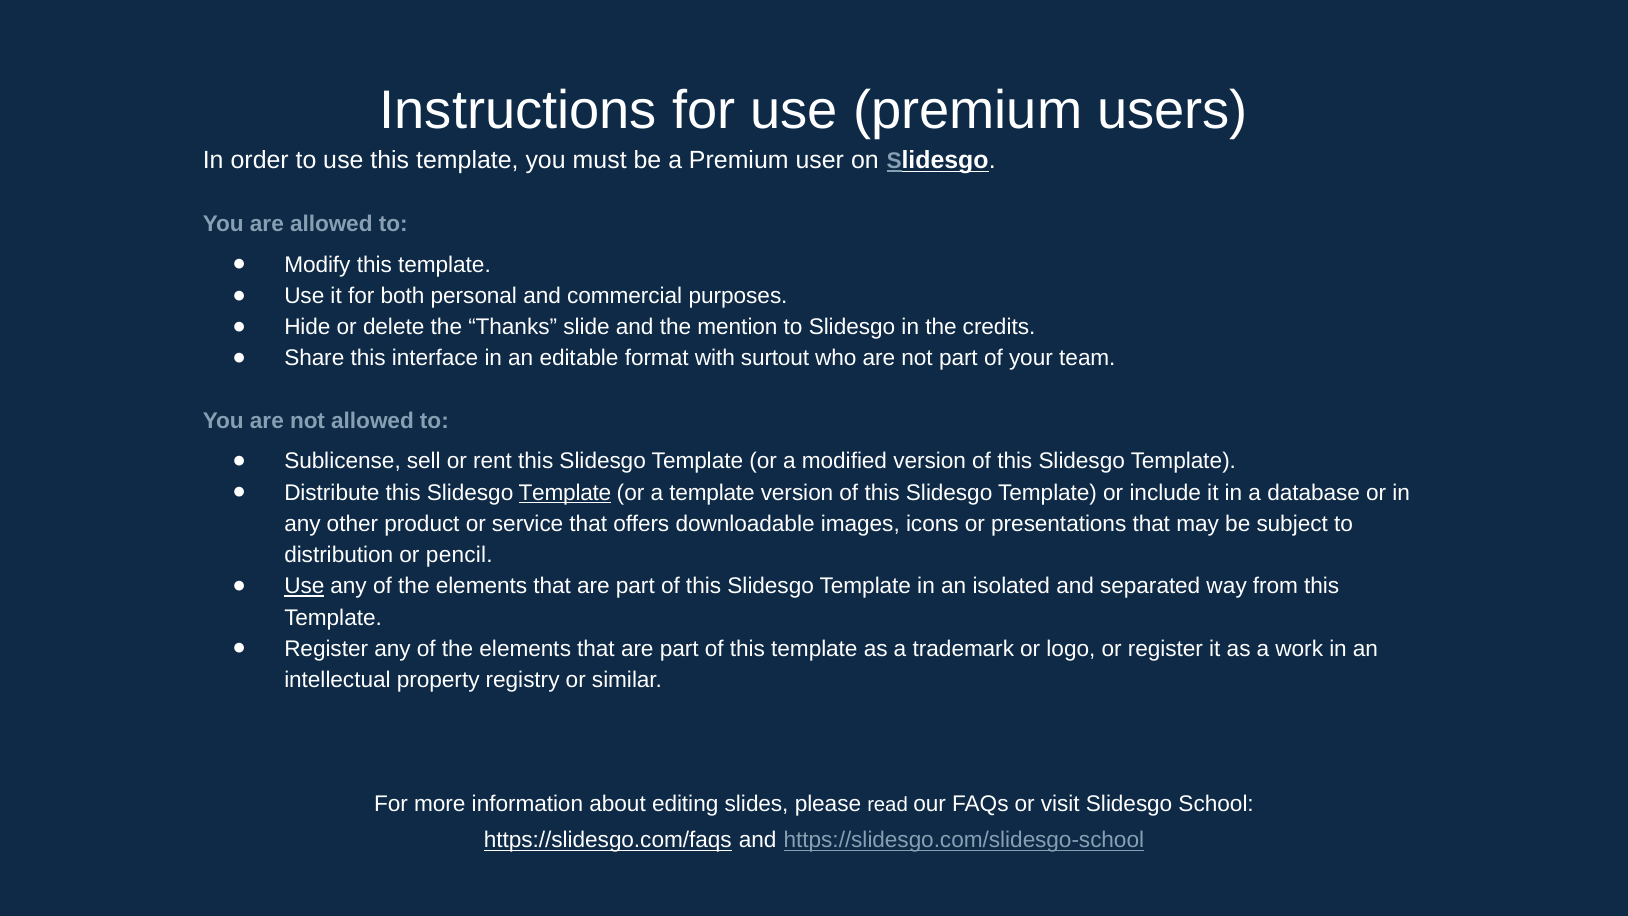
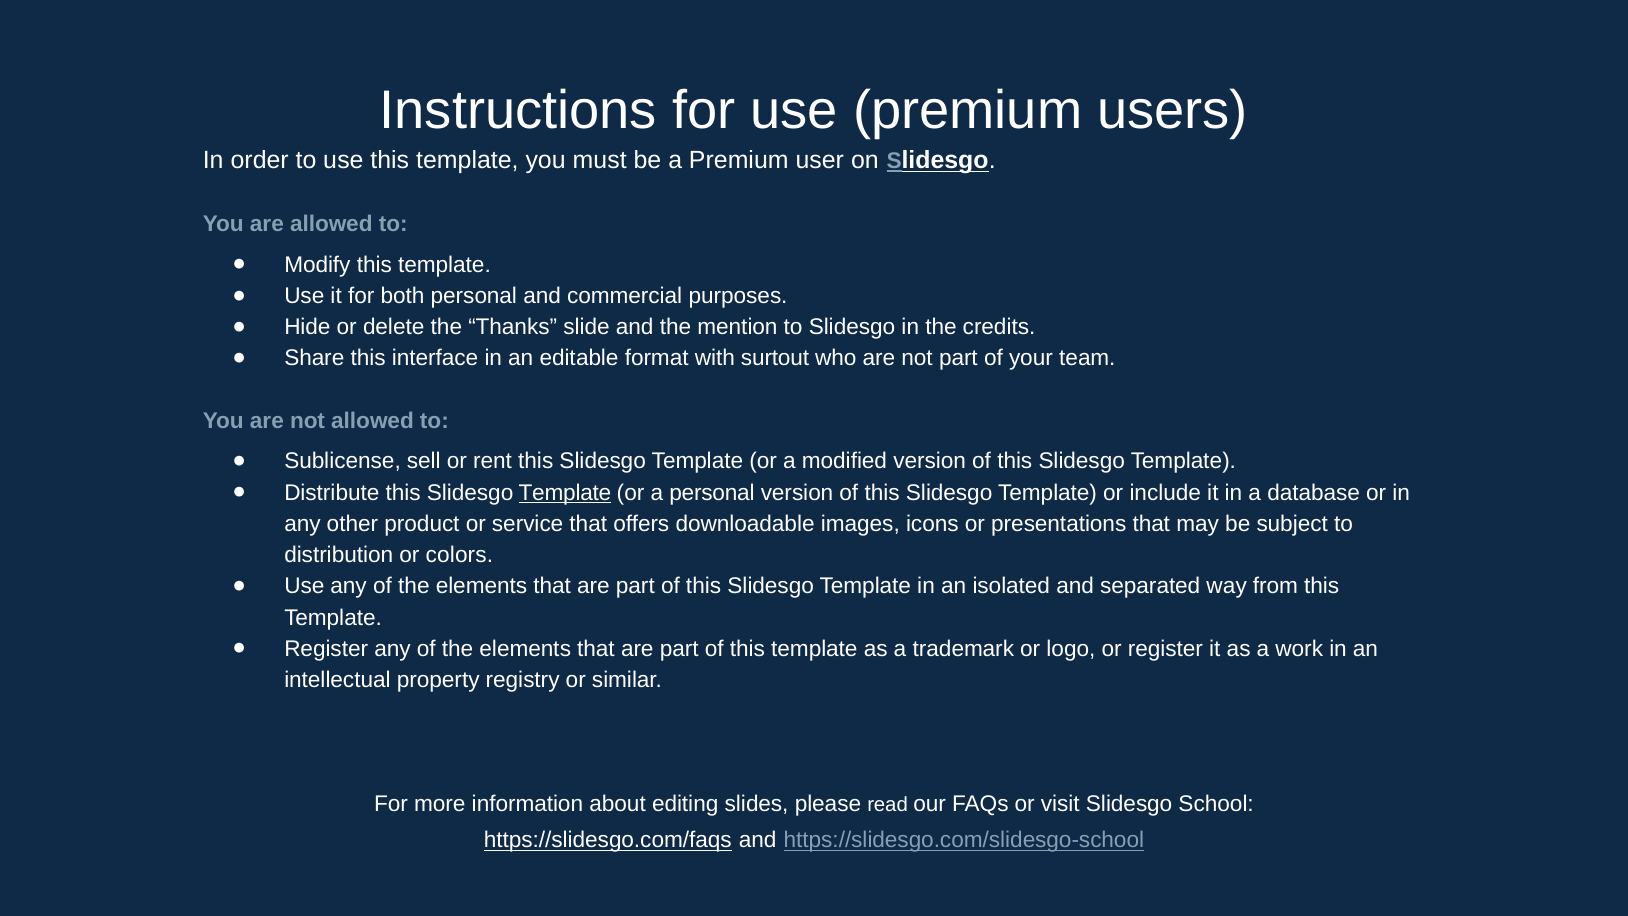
a template: template -> personal (712, 493)
pencil: pencil -> colors (459, 555)
Use underline: present -> none (304, 586)
